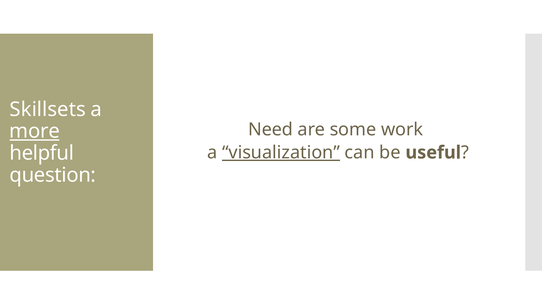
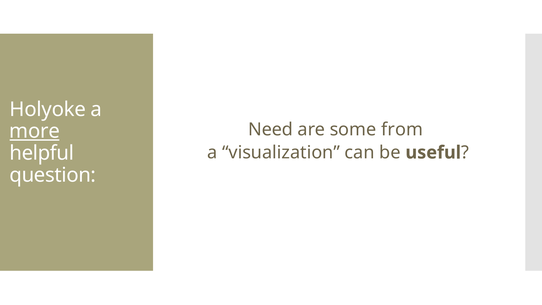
Skillsets: Skillsets -> Holyoke (48, 109)
work: work -> from (402, 129)
visualization underline: present -> none (281, 152)
